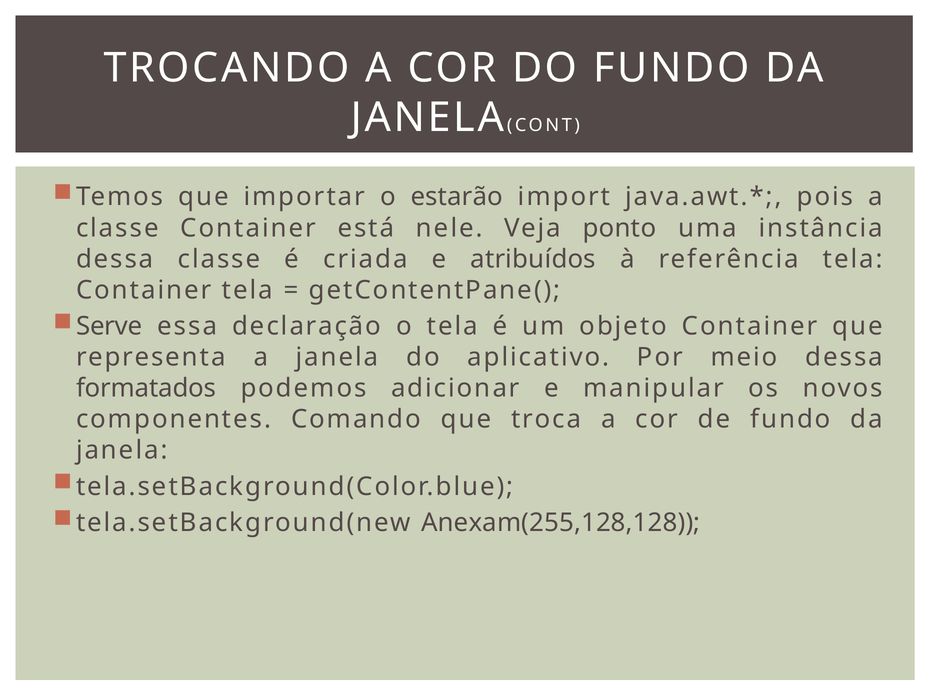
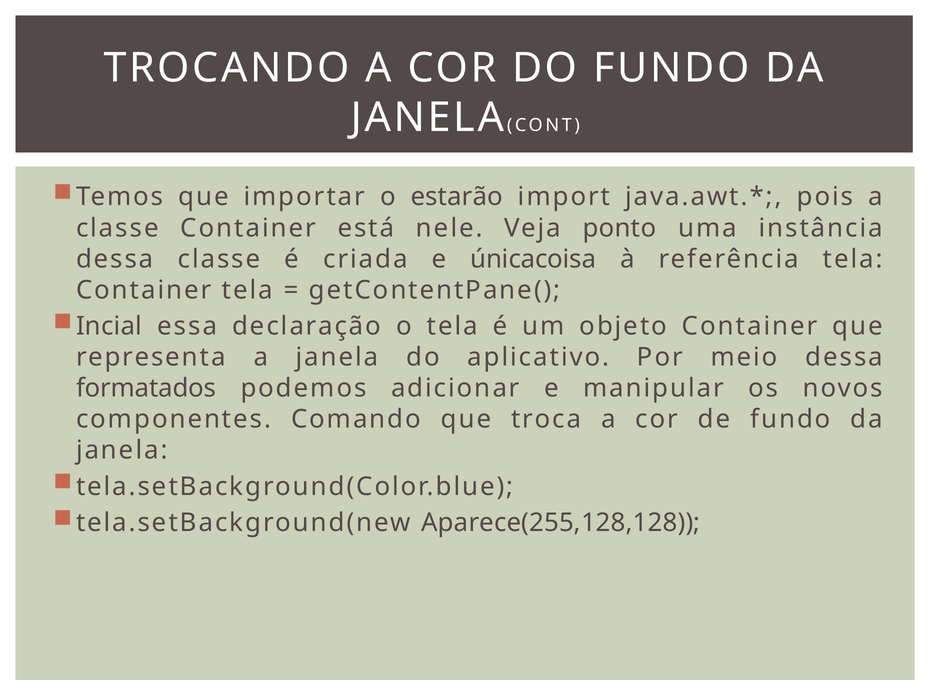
atribuídos: atribuídos -> únicacoisa (533, 259)
Serve: Serve -> Incial (109, 326)
Anexam(255,128,128: Anexam(255,128,128 -> Aparece(255,128,128 (561, 523)
